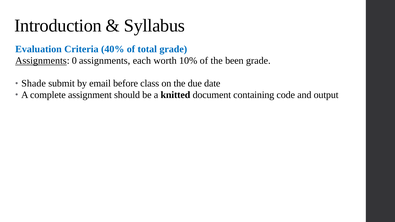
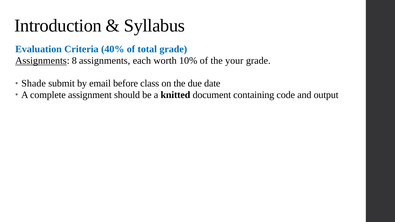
0: 0 -> 8 (74, 61)
been: been -> your (234, 61)
